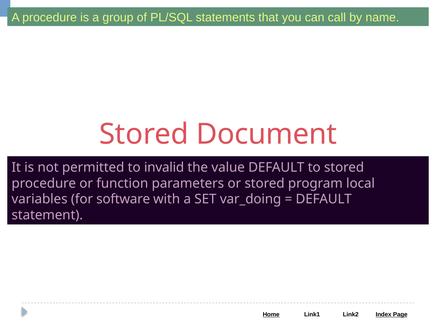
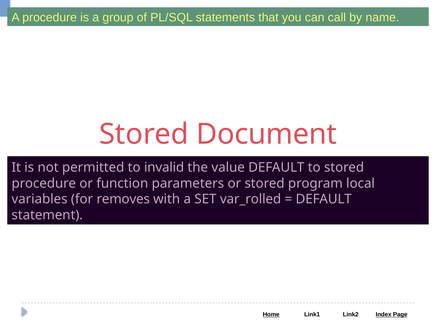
software: software -> removes (123, 199)
var_doing: var_doing -> var_rolled (251, 199)
